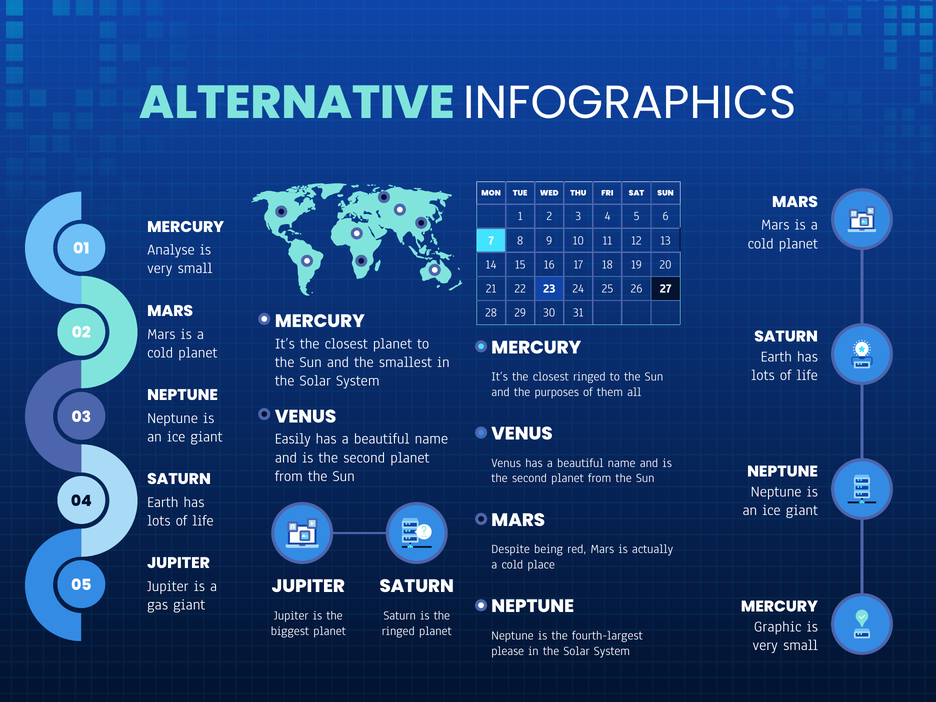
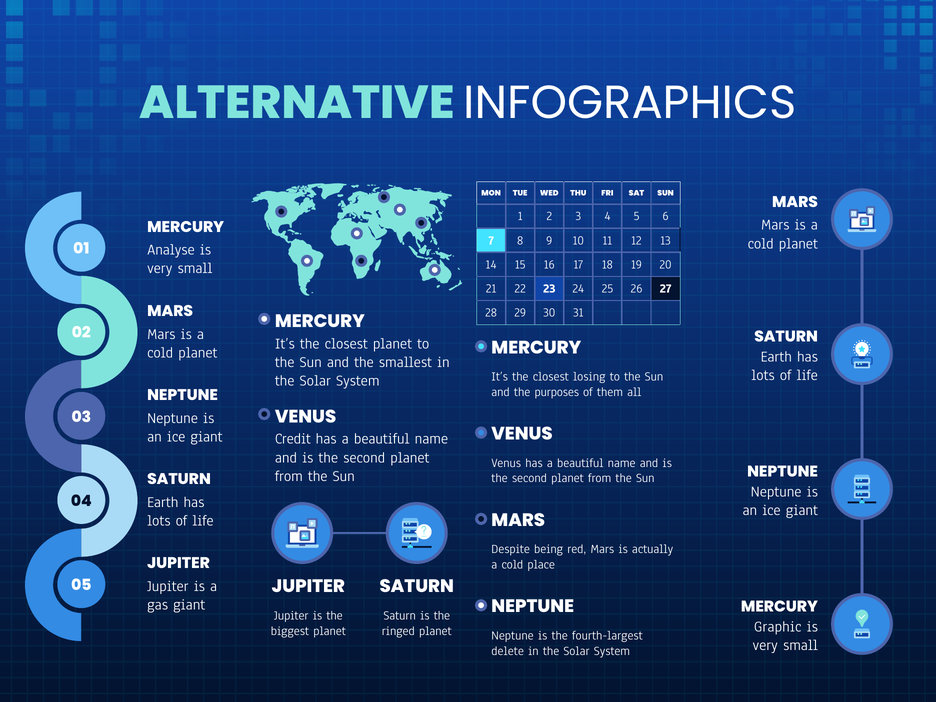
closest ringed: ringed -> losing (589, 377)
Easily: Easily -> Credit (293, 439)
please: please -> delete (508, 651)
